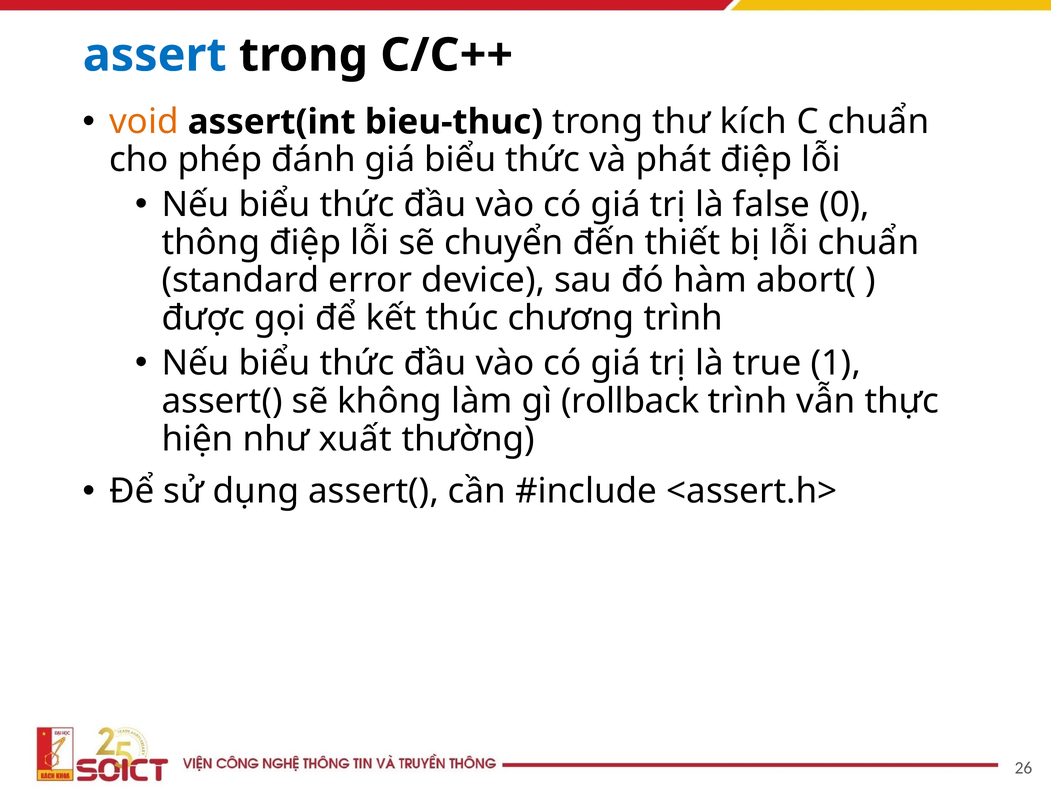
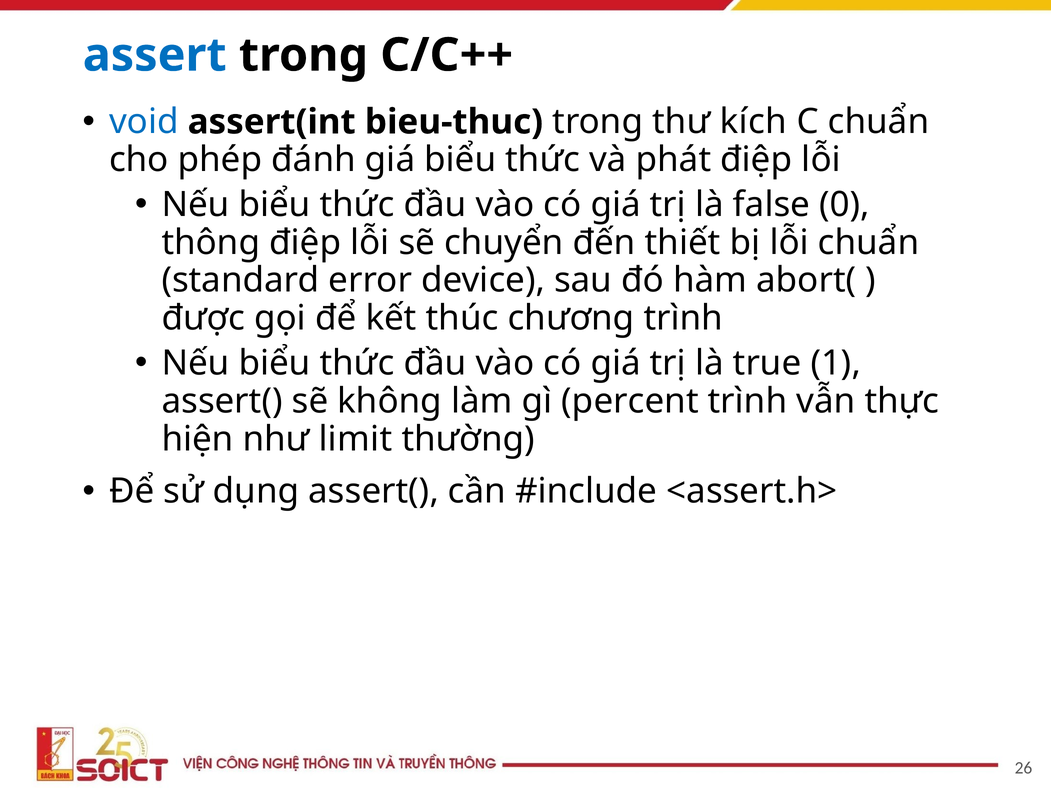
void colour: orange -> blue (144, 122)
rollback: rollback -> percent (630, 401)
xuất: xuất -> limit (355, 439)
